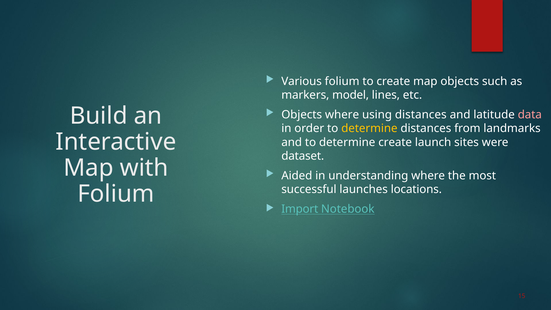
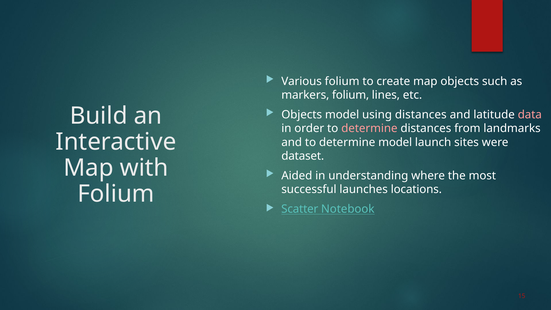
markers model: model -> folium (351, 95)
Objects where: where -> model (342, 115)
determine colour: yellow -> pink (369, 128)
determine create: create -> model (395, 142)
Import: Import -> Scatter (300, 209)
